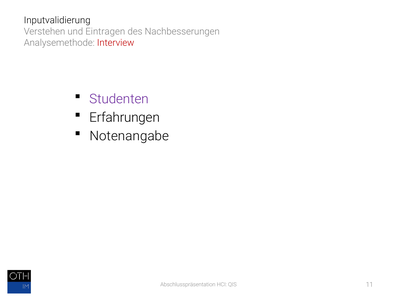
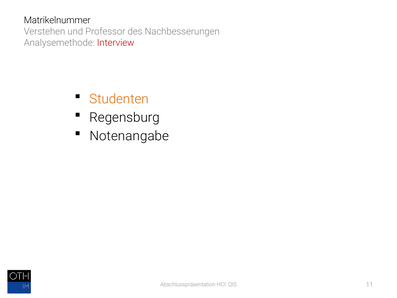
Inputvalidierung: Inputvalidierung -> Matrikelnummer (57, 20)
Eintragen: Eintragen -> Professor (105, 31)
Studenten colour: purple -> orange (119, 99)
Erfahrungen: Erfahrungen -> Regensburg (125, 117)
